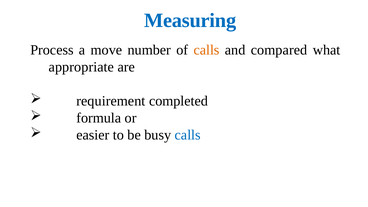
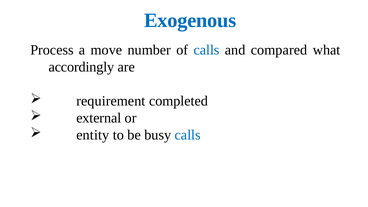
Measuring: Measuring -> Exogenous (190, 20)
calls colour: orange -> blue (207, 50)
appropriate: appropriate -> accordingly (81, 67)
formula: formula -> external (99, 118)
easier: easier -> entity (93, 135)
